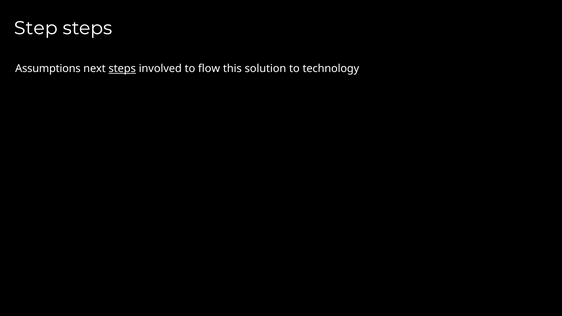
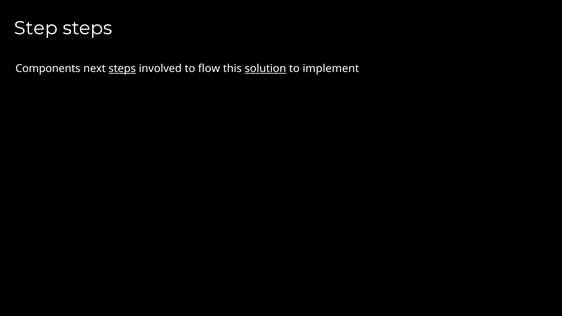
Assumptions: Assumptions -> Components (48, 69)
solution underline: none -> present (265, 69)
technology: technology -> implement (331, 69)
